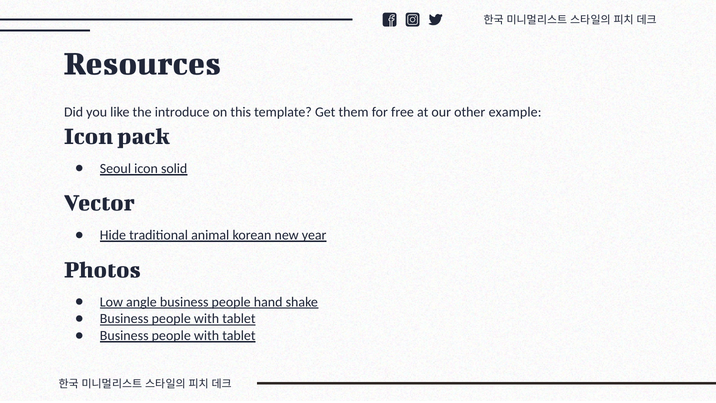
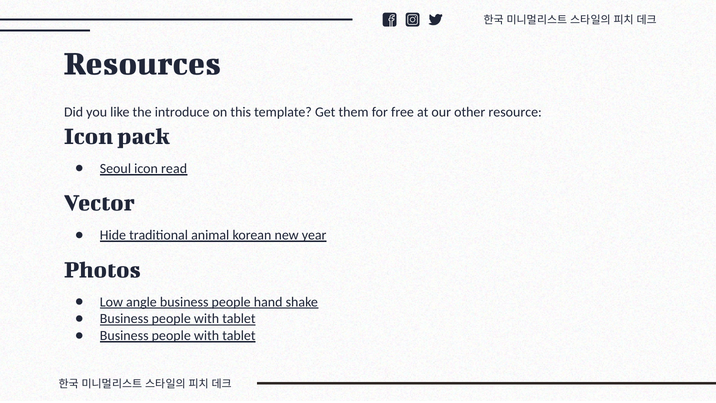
example: example -> resource (515, 112)
solid: solid -> read (174, 168)
